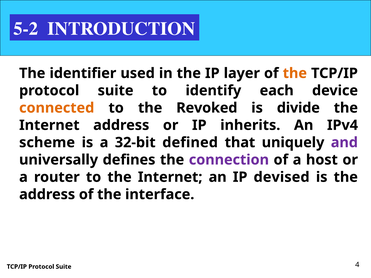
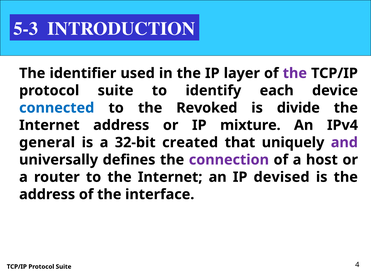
5-2: 5-2 -> 5-3 (26, 29)
the colour: orange -> purple (295, 73)
connected colour: orange -> blue (57, 108)
inherits: inherits -> mixture (250, 125)
scheme: scheme -> general (47, 143)
defined: defined -> created (190, 143)
